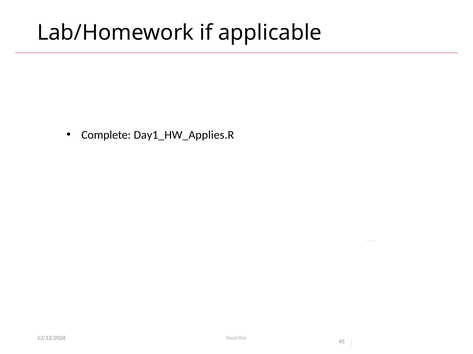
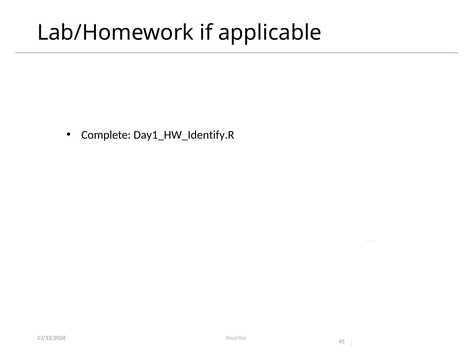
Day1_HW_Applies.R: Day1_HW_Applies.R -> Day1_HW_Identify.R (184, 135)
